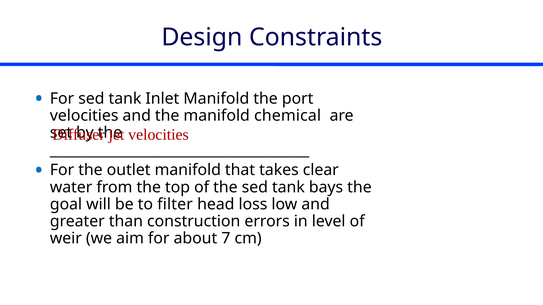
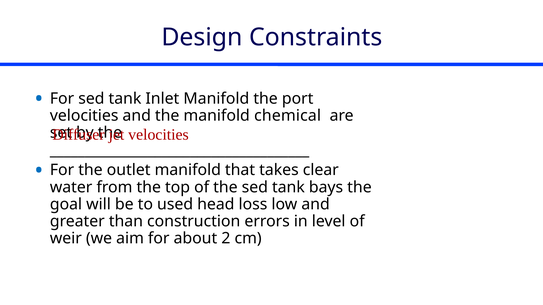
filter: filter -> used (175, 205)
7: 7 -> 2 (226, 239)
